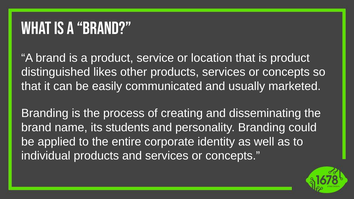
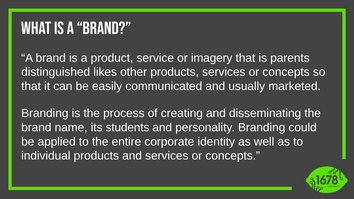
location: location -> imagery (212, 58)
is product: product -> parents (290, 58)
